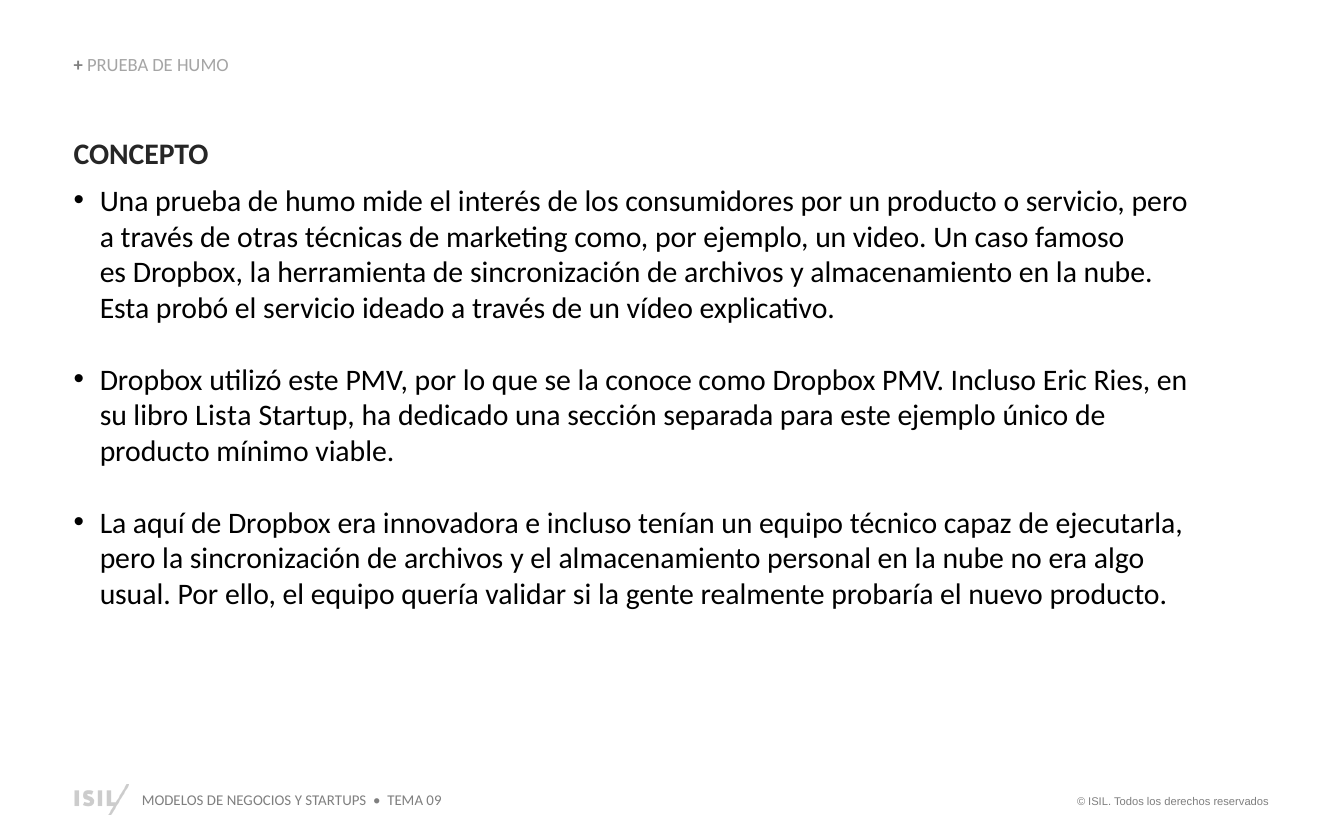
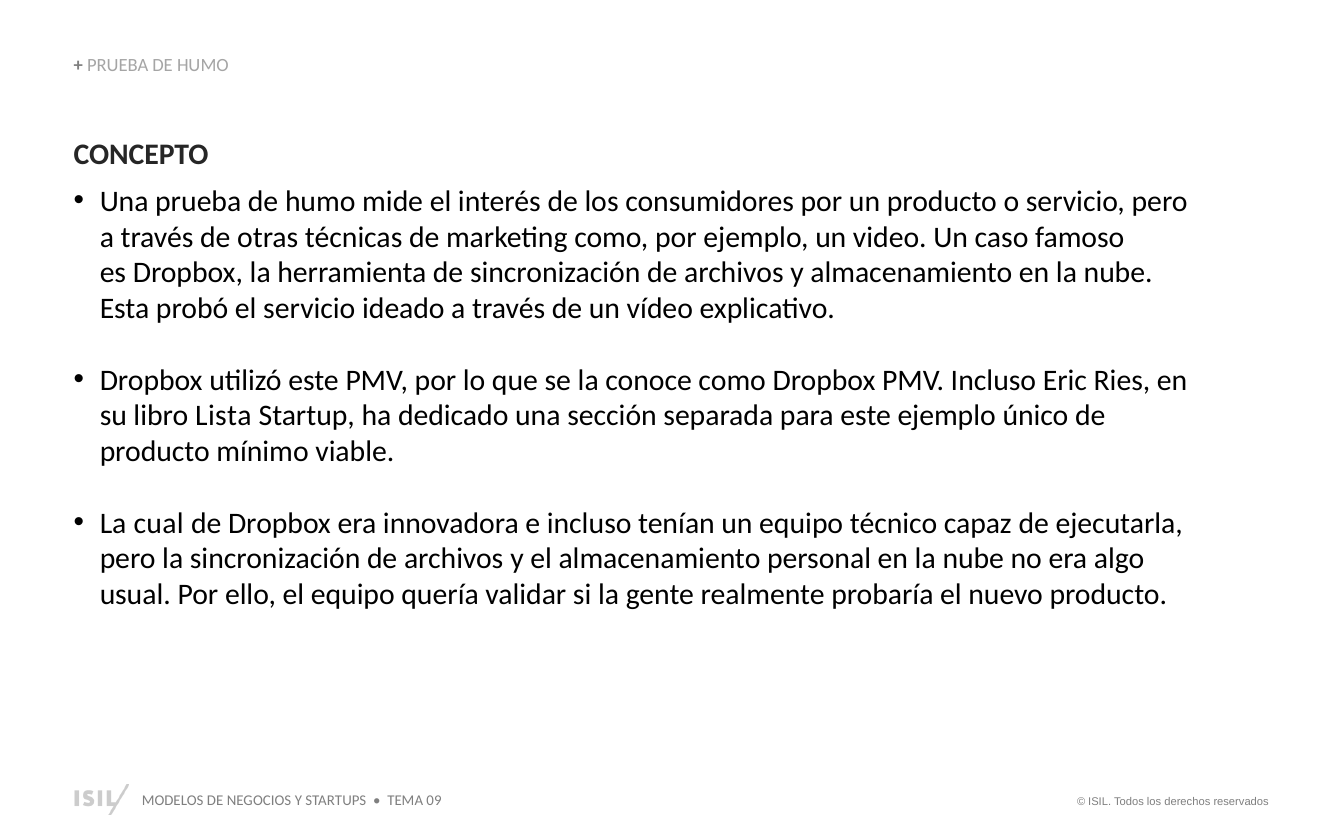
aquí: aquí -> cual (159, 523)
